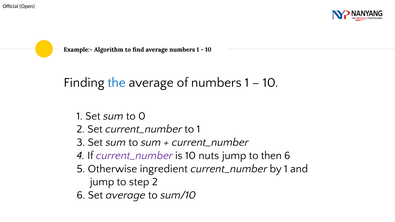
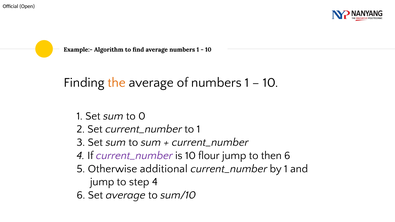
the colour: blue -> orange (117, 83)
nuts: nuts -> flour (209, 156)
ingredient: ingredient -> additional (164, 169)
step 2: 2 -> 4 (155, 182)
